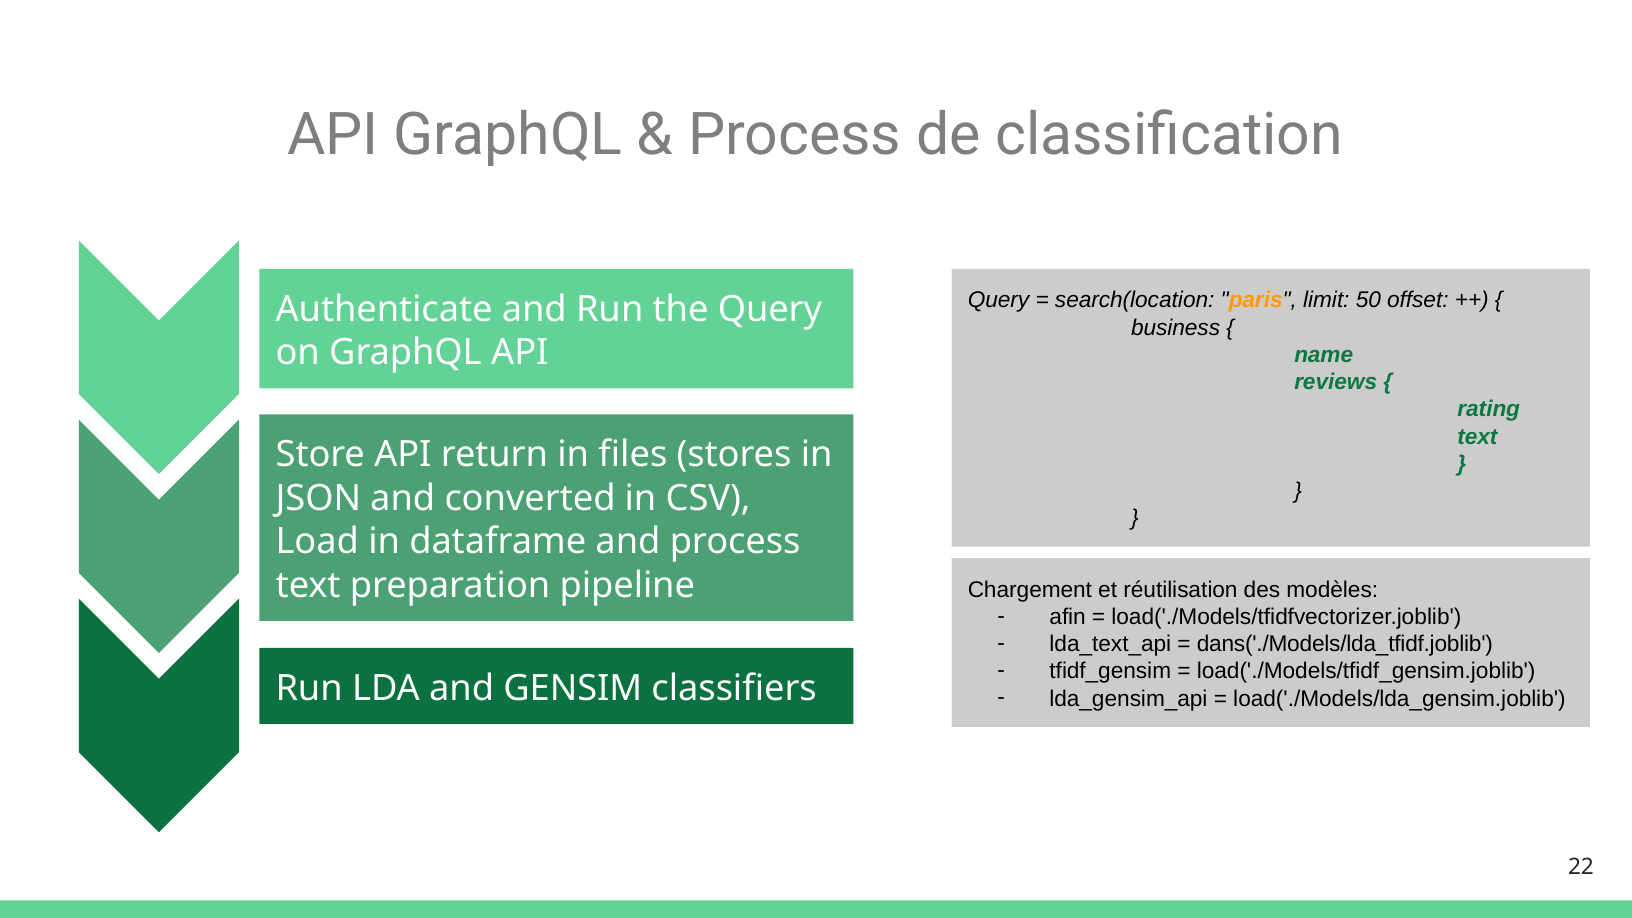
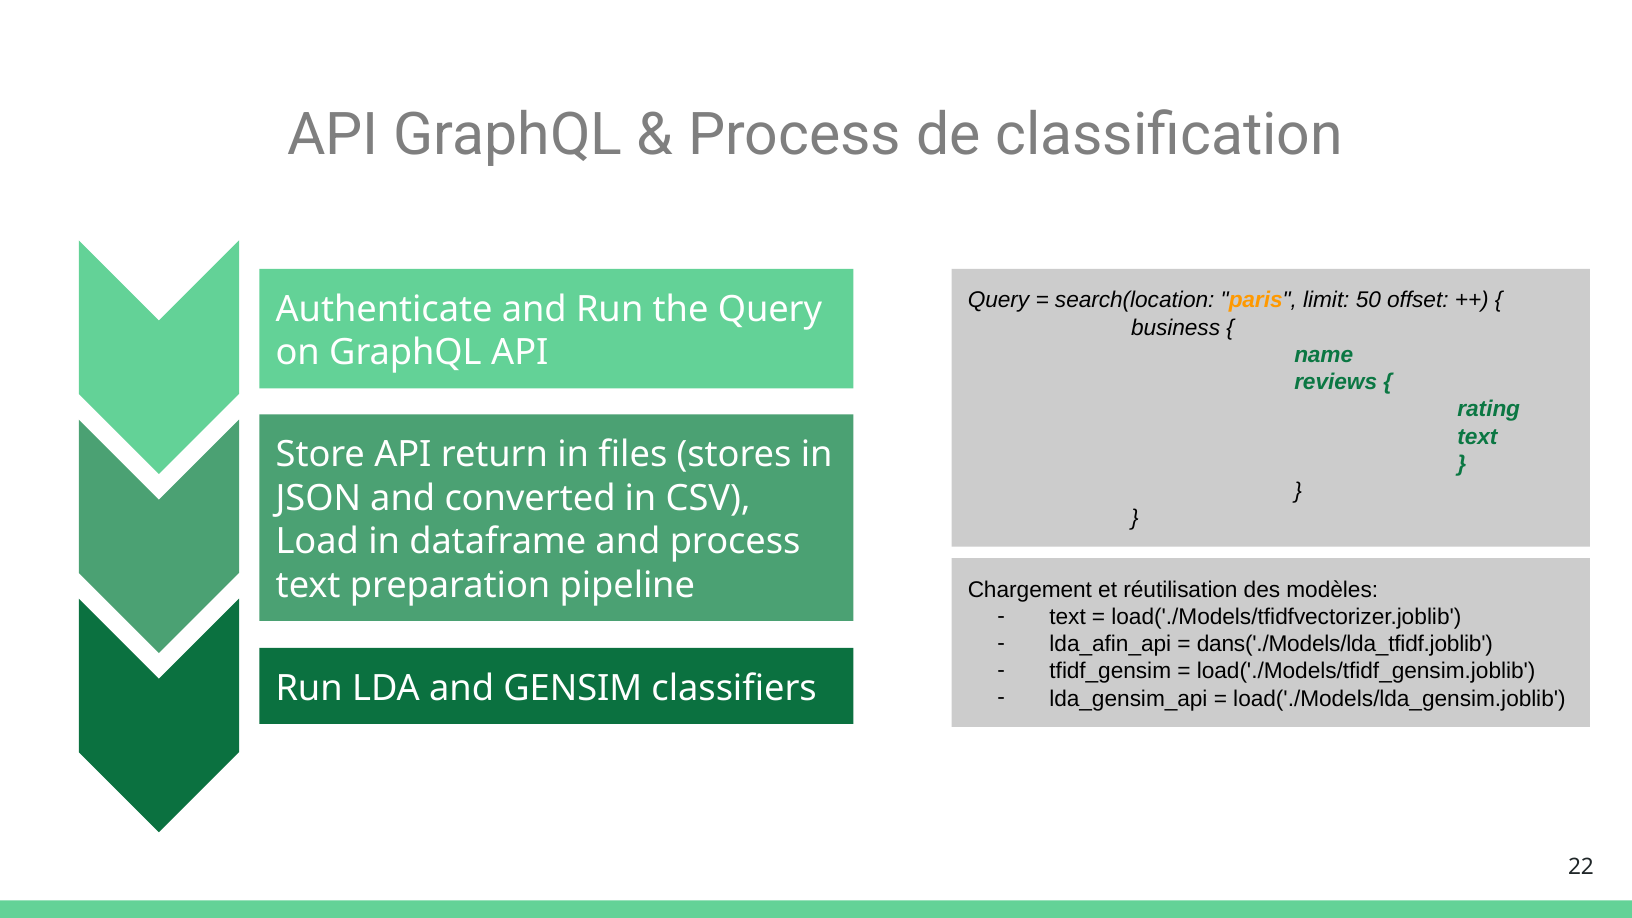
afin: afin -> text (1068, 617)
lda_text_api: lda_text_api -> lda_afin_api (1110, 644)
